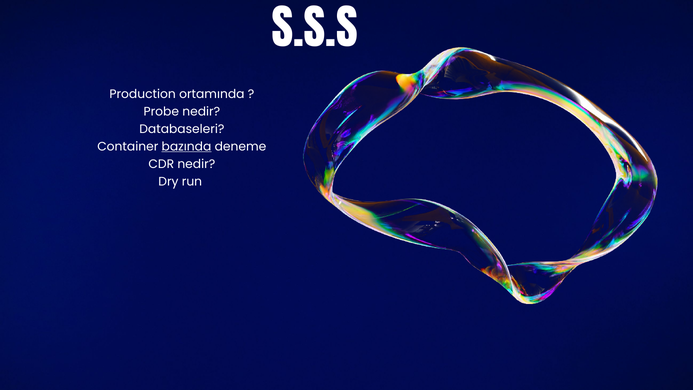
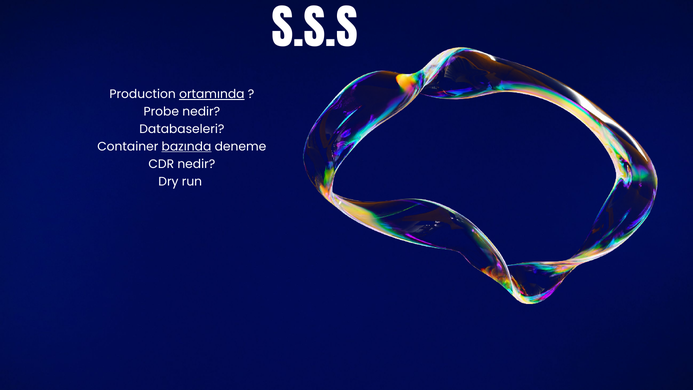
ortamında underline: none -> present (212, 94)
